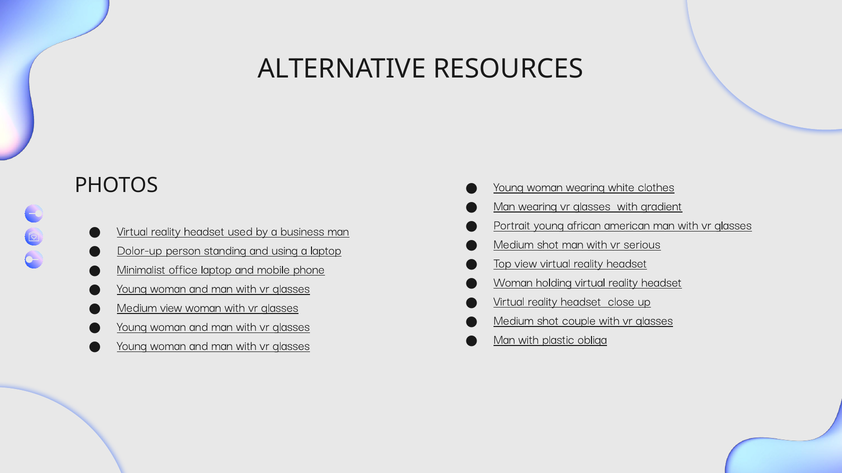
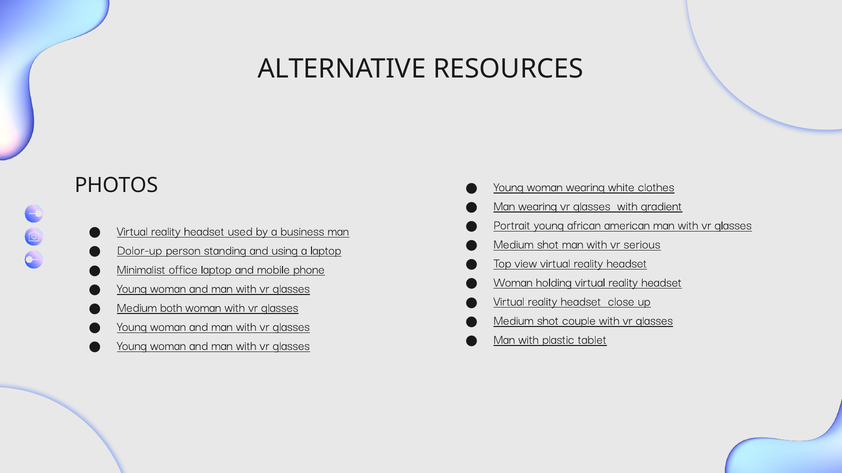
Medium view: view -> both (171, 308)
obliga: obliga -> tablet (592, 340)
